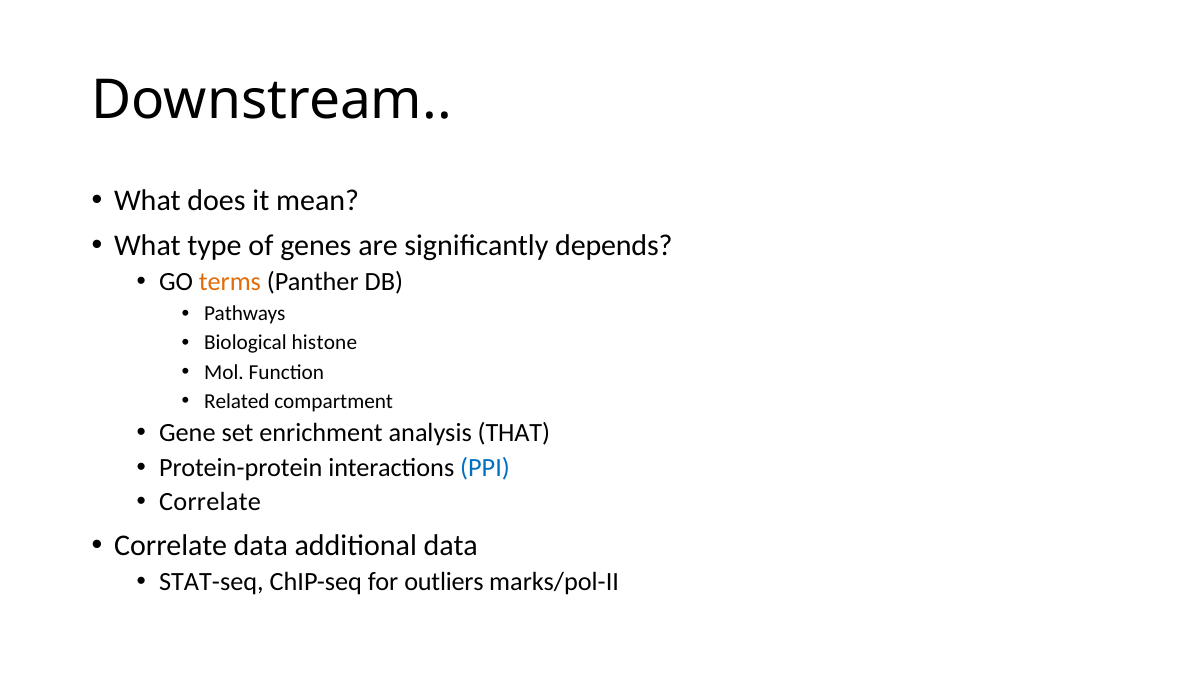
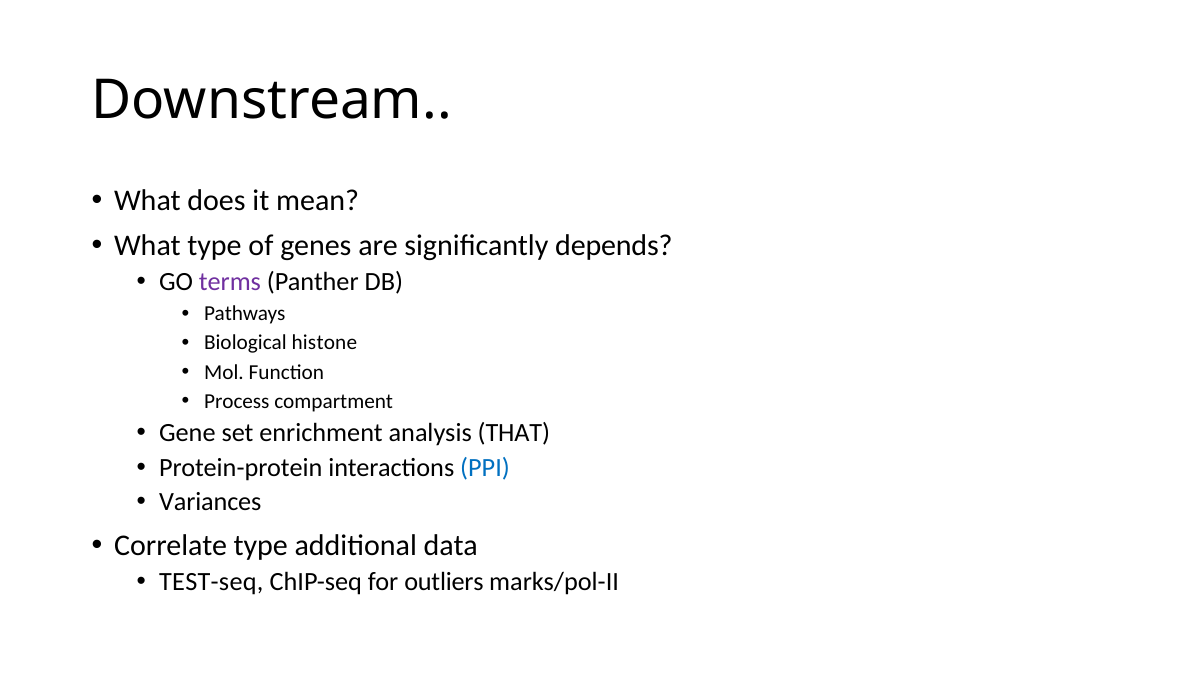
terms colour: orange -> purple (230, 282)
Related: Related -> Process (237, 402)
Correlate: Correlate -> Variances (210, 503)
Correlate data: data -> type (261, 546)
STAT-seq: STAT-seq -> TEST-seq (211, 582)
